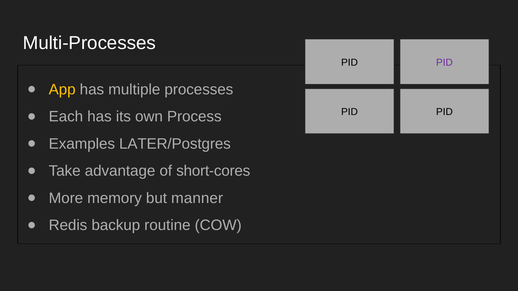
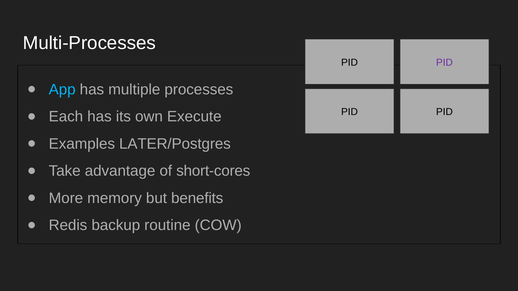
App colour: yellow -> light blue (62, 90)
Process: Process -> Execute (194, 117)
manner: manner -> benefits (197, 198)
